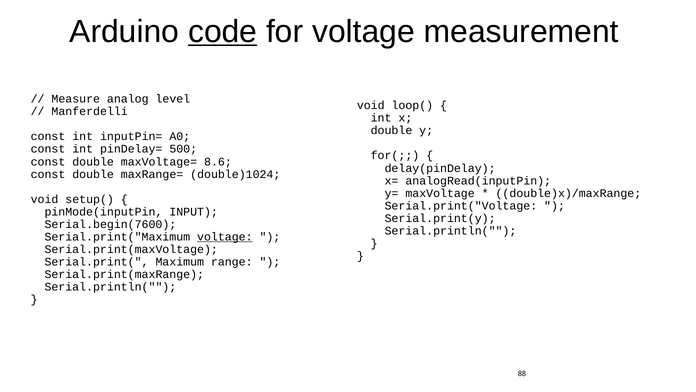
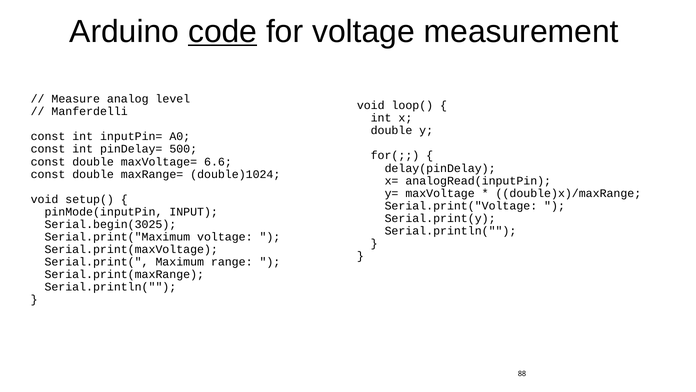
8.6: 8.6 -> 6.6 (218, 161)
Serial.begin(7600: Serial.begin(7600 -> Serial.begin(3025 (110, 224)
voltage underline: present -> none (225, 237)
